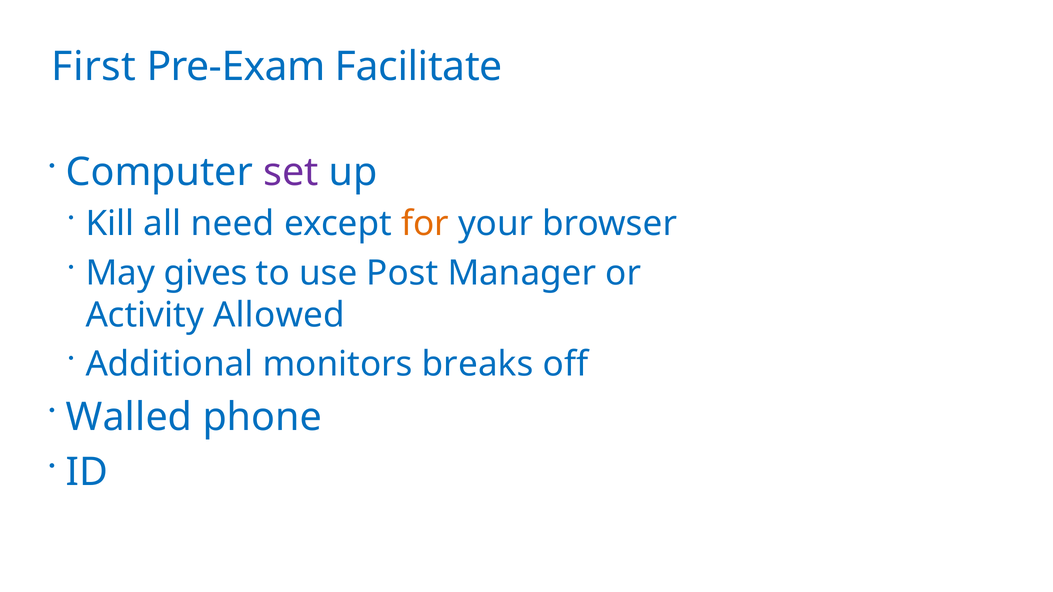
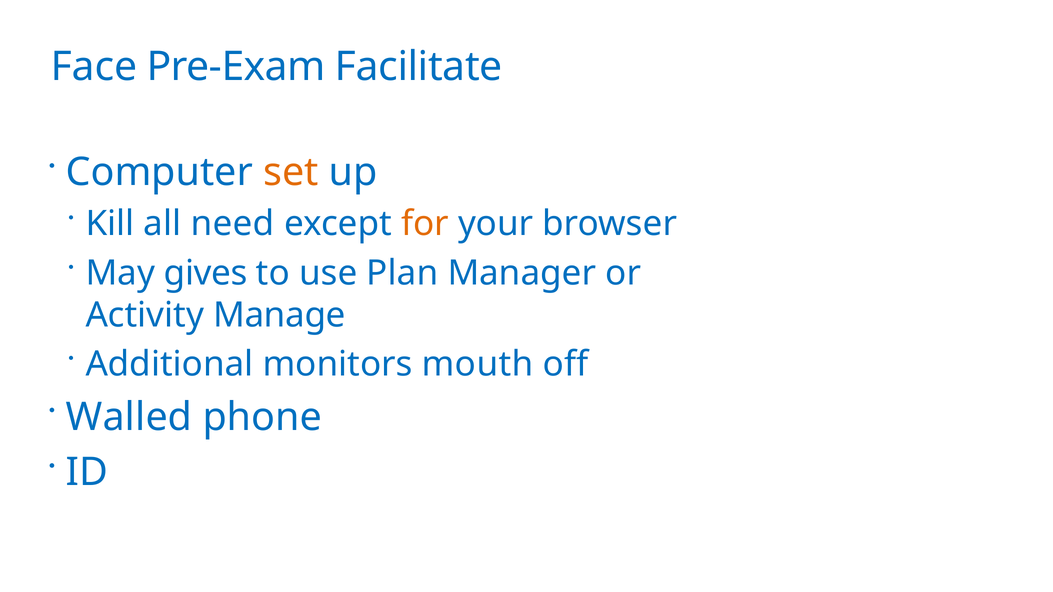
First: First -> Face (94, 67)
set colour: purple -> orange (291, 172)
Post: Post -> Plan (402, 273)
Allowed: Allowed -> Manage (279, 315)
breaks: breaks -> mouth (478, 364)
